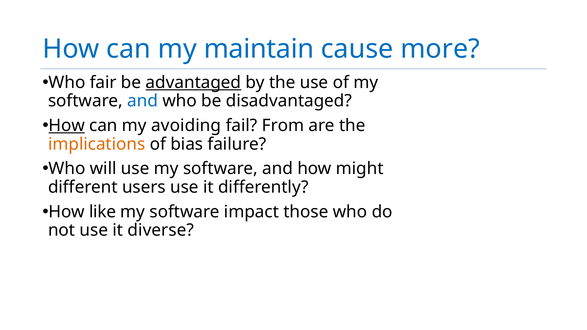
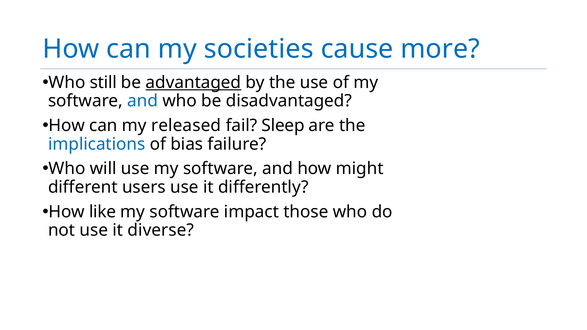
maintain: maintain -> societies (259, 49)
fair: fair -> still (103, 82)
How underline: present -> none (67, 126)
avoiding: avoiding -> released (186, 126)
From: From -> Sleep (283, 126)
implications colour: orange -> blue (97, 144)
